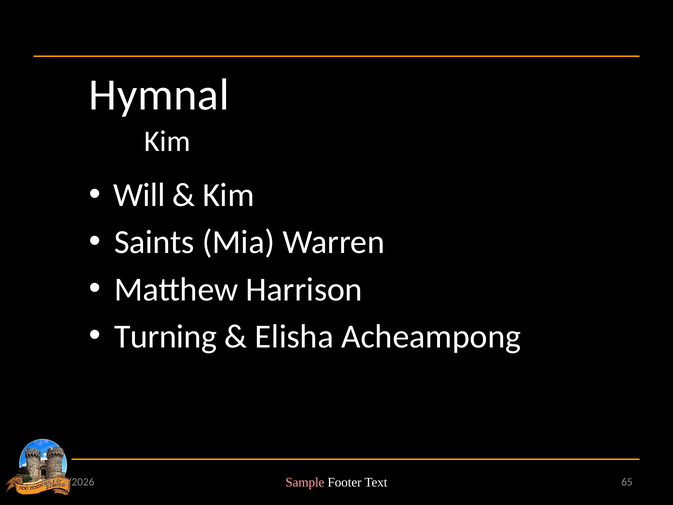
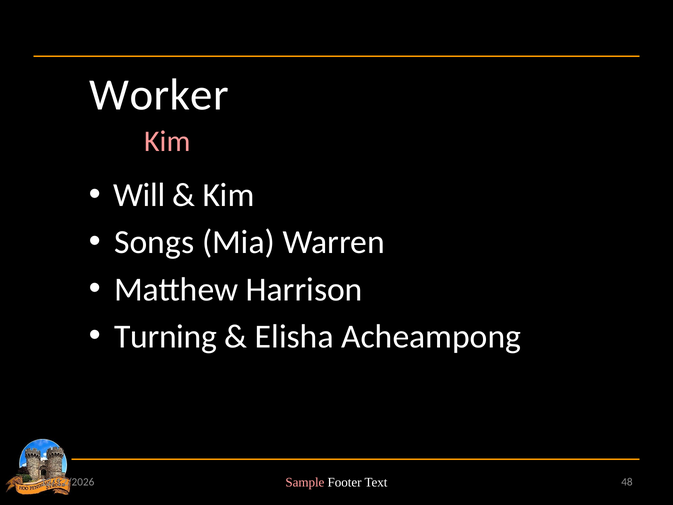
Hymnal: Hymnal -> Worker (159, 95)
Kim colour: white -> pink (168, 141)
Saints: Saints -> Songs (154, 242)
65: 65 -> 48 (627, 482)
